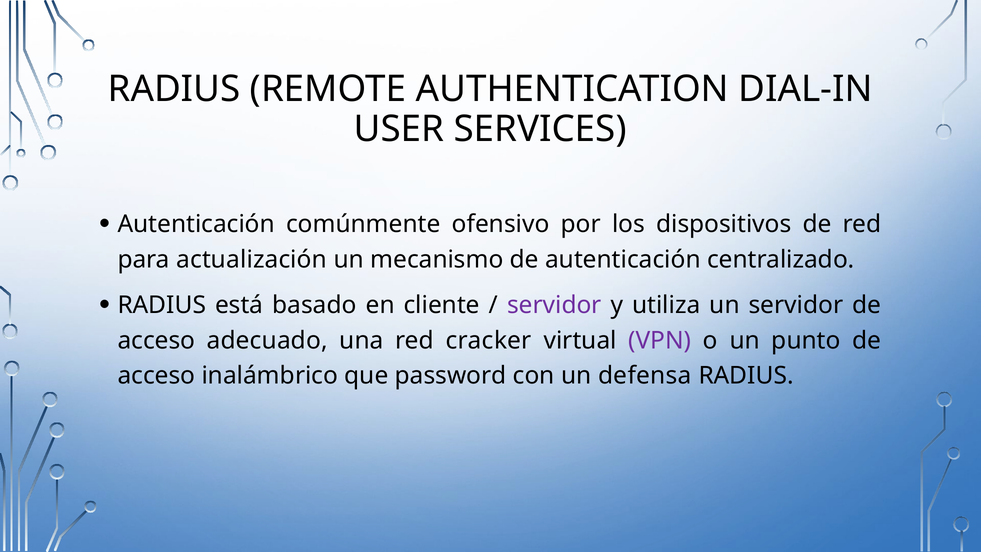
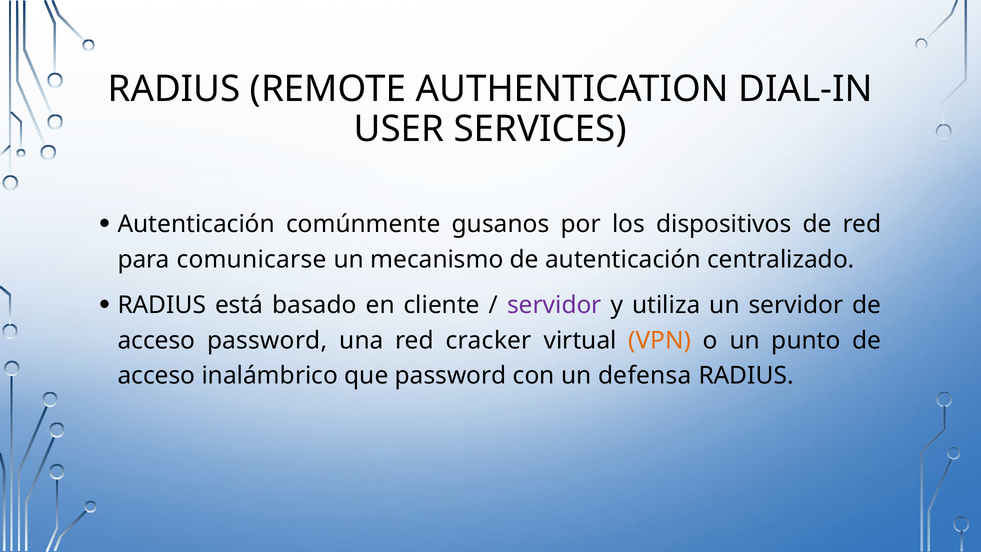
ofensivo: ofensivo -> gusanos (501, 224)
actualización: actualización -> comunicarse (252, 260)
acceso adecuado: adecuado -> password (267, 340)
VPN colour: purple -> orange (660, 340)
